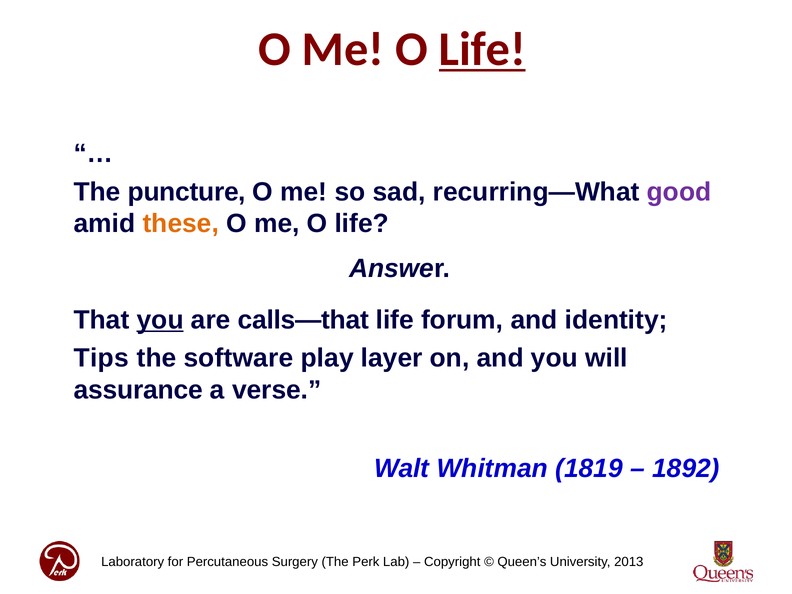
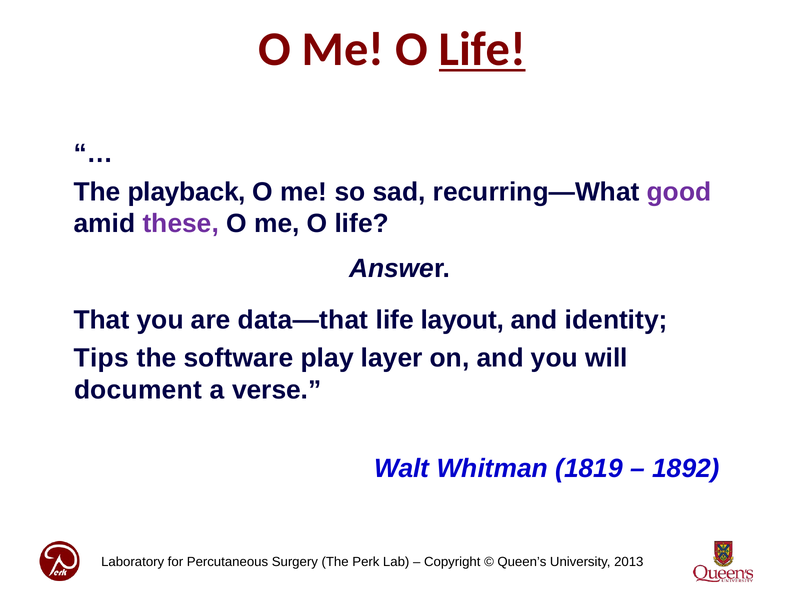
puncture: puncture -> playback (187, 192)
these colour: orange -> purple (181, 224)
you underline: present -> none (160, 320)
calls—that: calls—that -> data—that (303, 320)
forum: forum -> layout (462, 320)
assurance: assurance -> document (138, 390)
